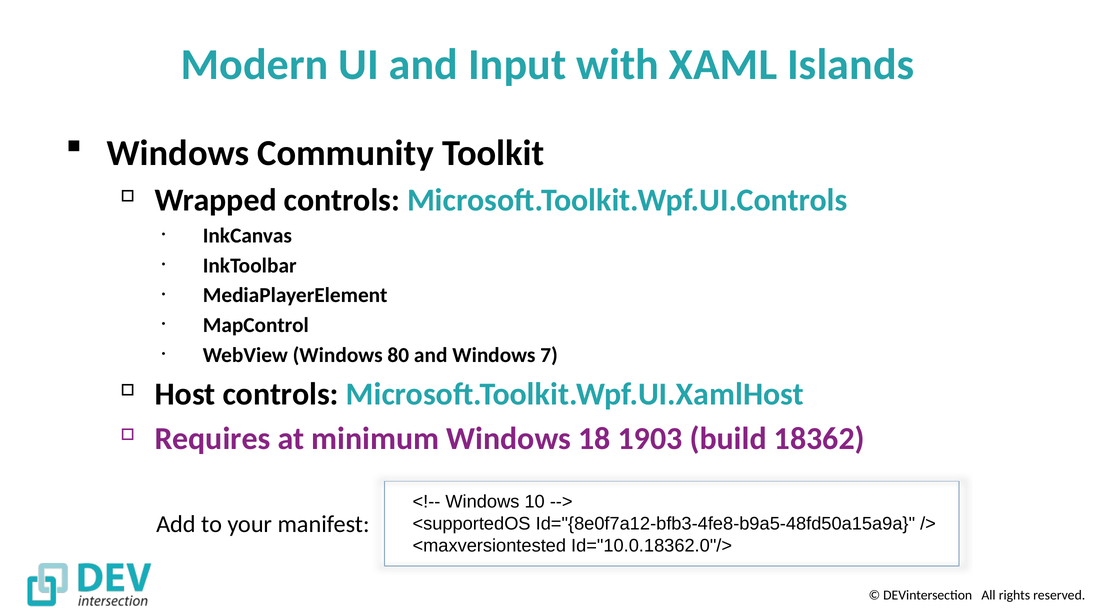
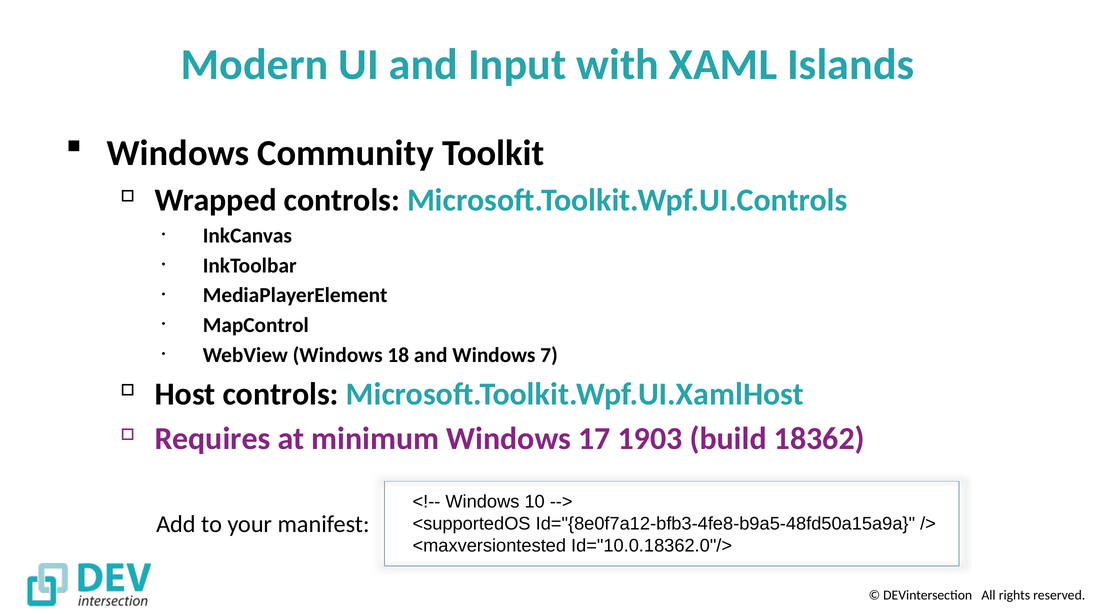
80: 80 -> 18 (398, 355)
18: 18 -> 17 (594, 439)
